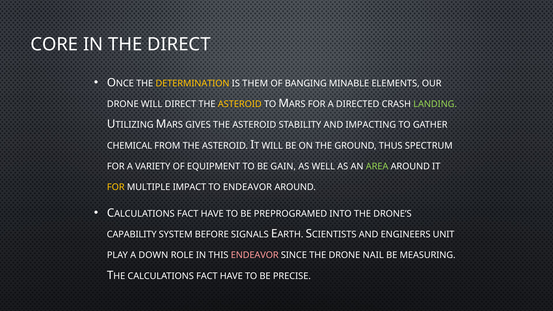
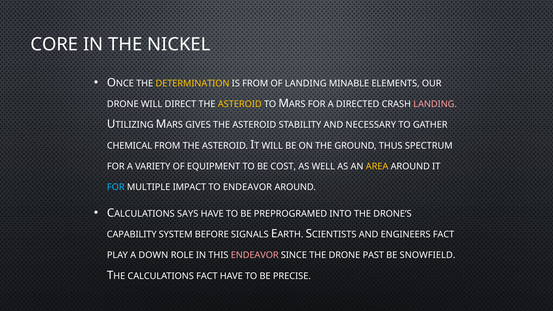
THE DIRECT: DIRECT -> NICKEL (179, 44)
IS THEM: THEM -> FROM (255, 83)
OF BANGING: BANGING -> LANDING (306, 83)
LANDING colour: light green -> pink (435, 104)
IMPACTING: IMPACTING -> NECESSARY (371, 125)
GAIN: GAIN -> COST (283, 166)
AREA colour: light green -> yellow (377, 166)
FOR colour: yellow -> light blue (116, 187)
FACT: FACT -> SAYS (188, 214)
ENGINEERS UNIT: UNIT -> FACT (444, 235)
NAIL: NAIL -> PAST (373, 255)
MEASURING: MEASURING -> SNOWFIELD (428, 255)
